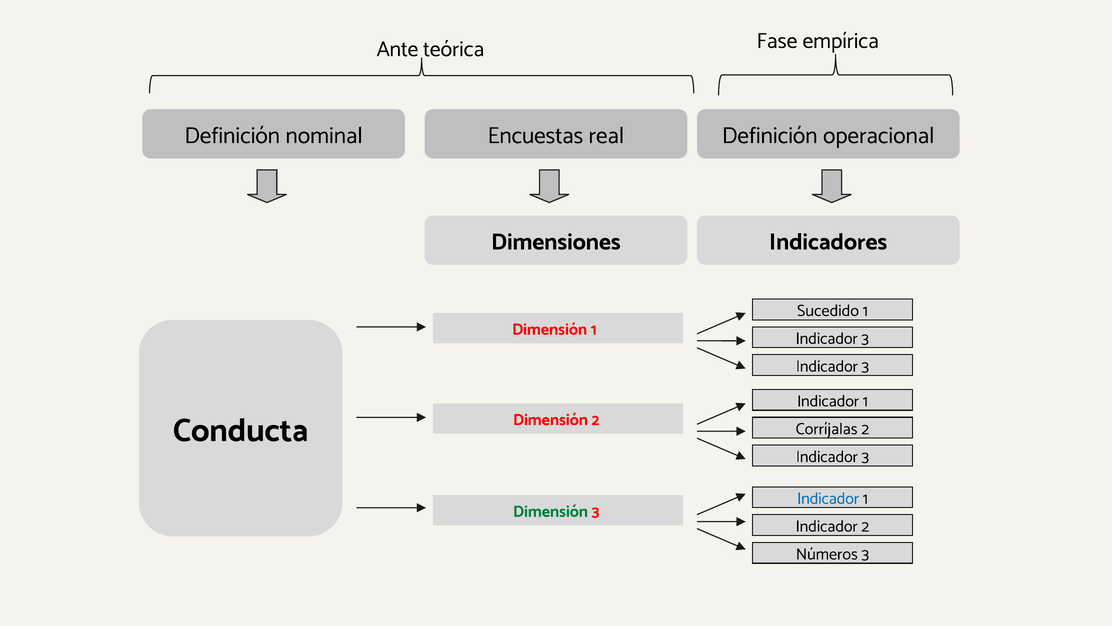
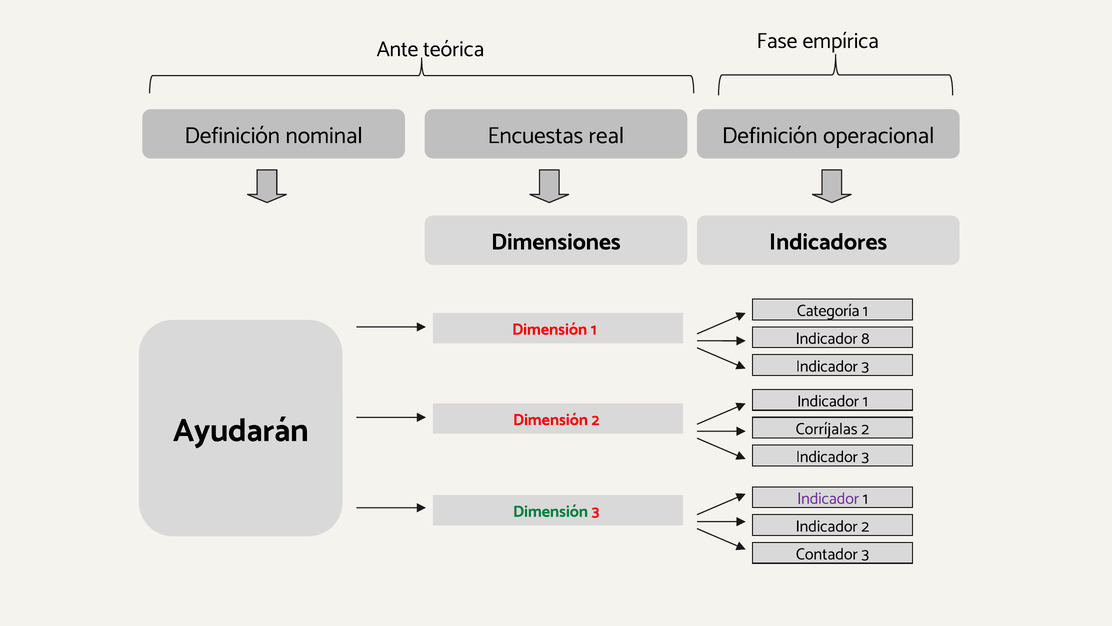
Sucedido: Sucedido -> Categoría (828, 310)
3: 3 -> 8 (865, 338)
Conducta: Conducta -> Ayudarán (241, 430)
Indicador colour: blue -> purple (828, 498)
Números: Números -> Contador (827, 554)
